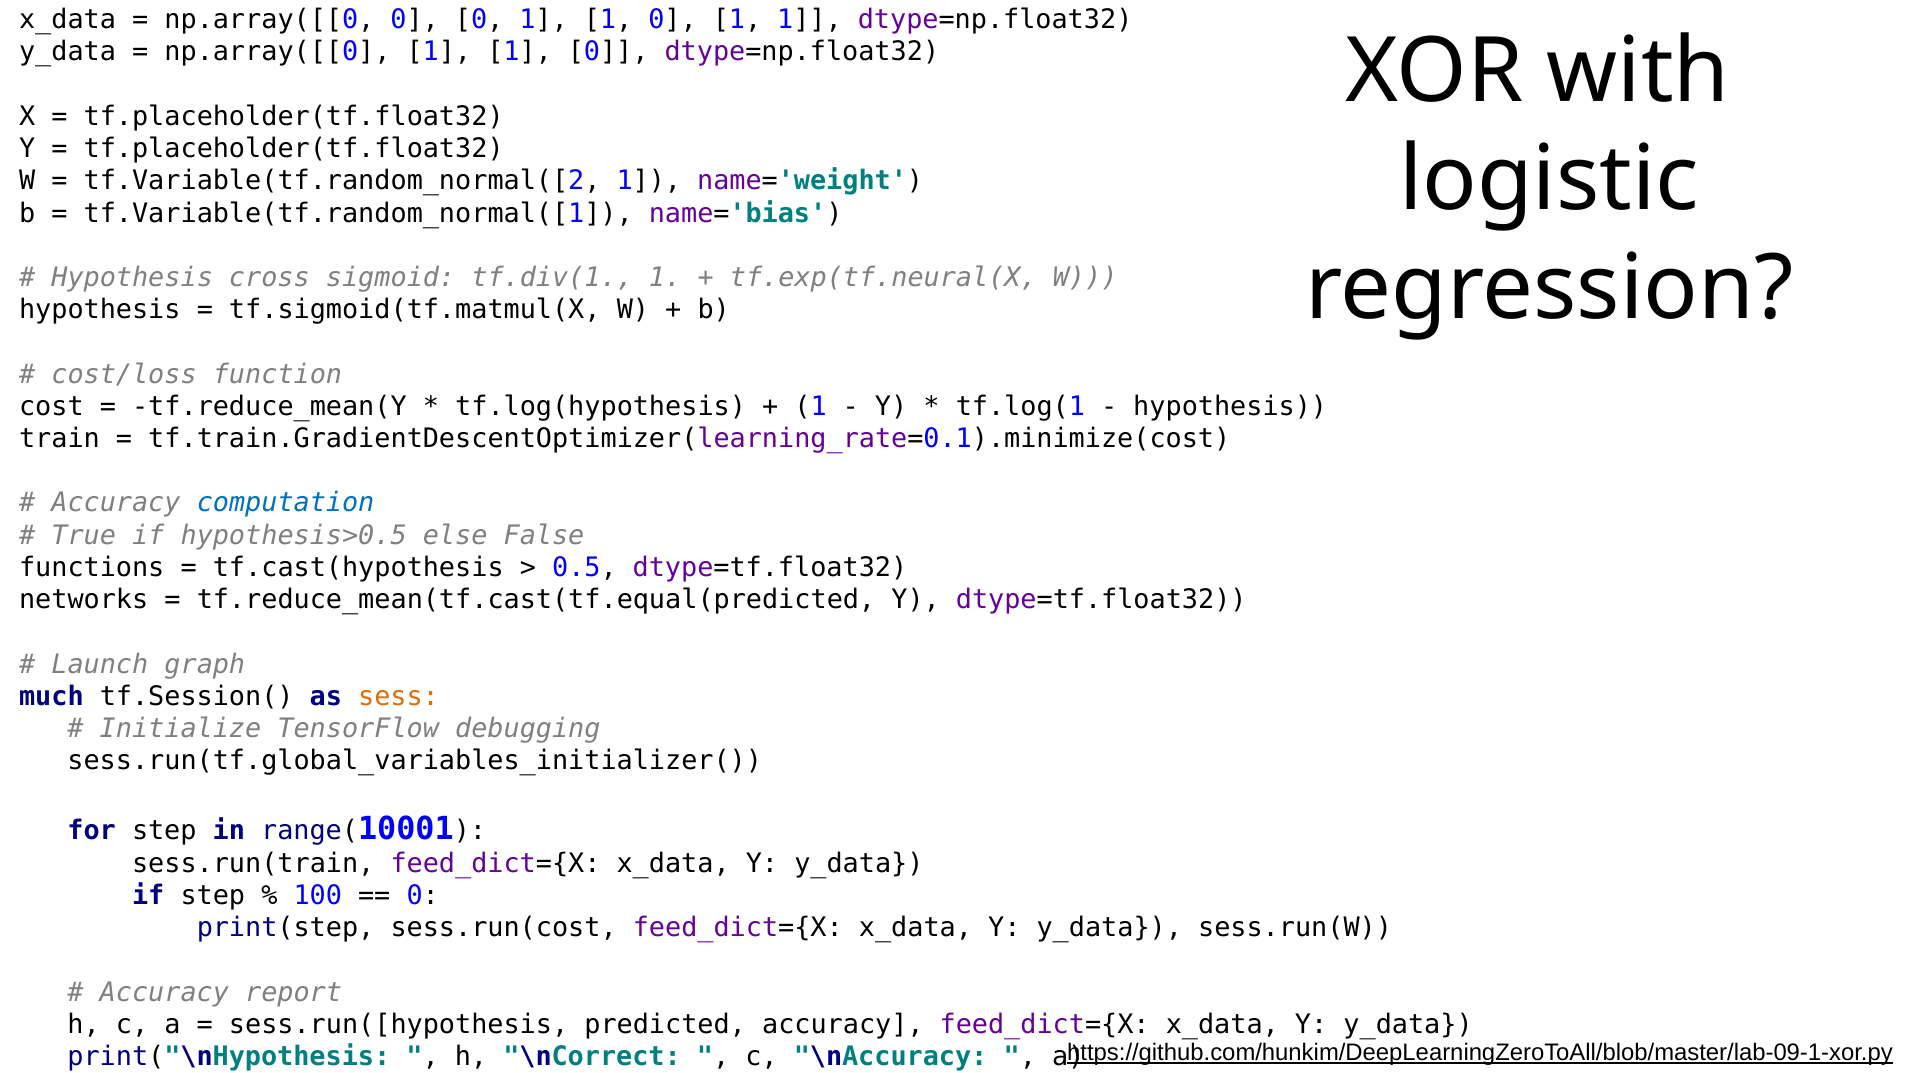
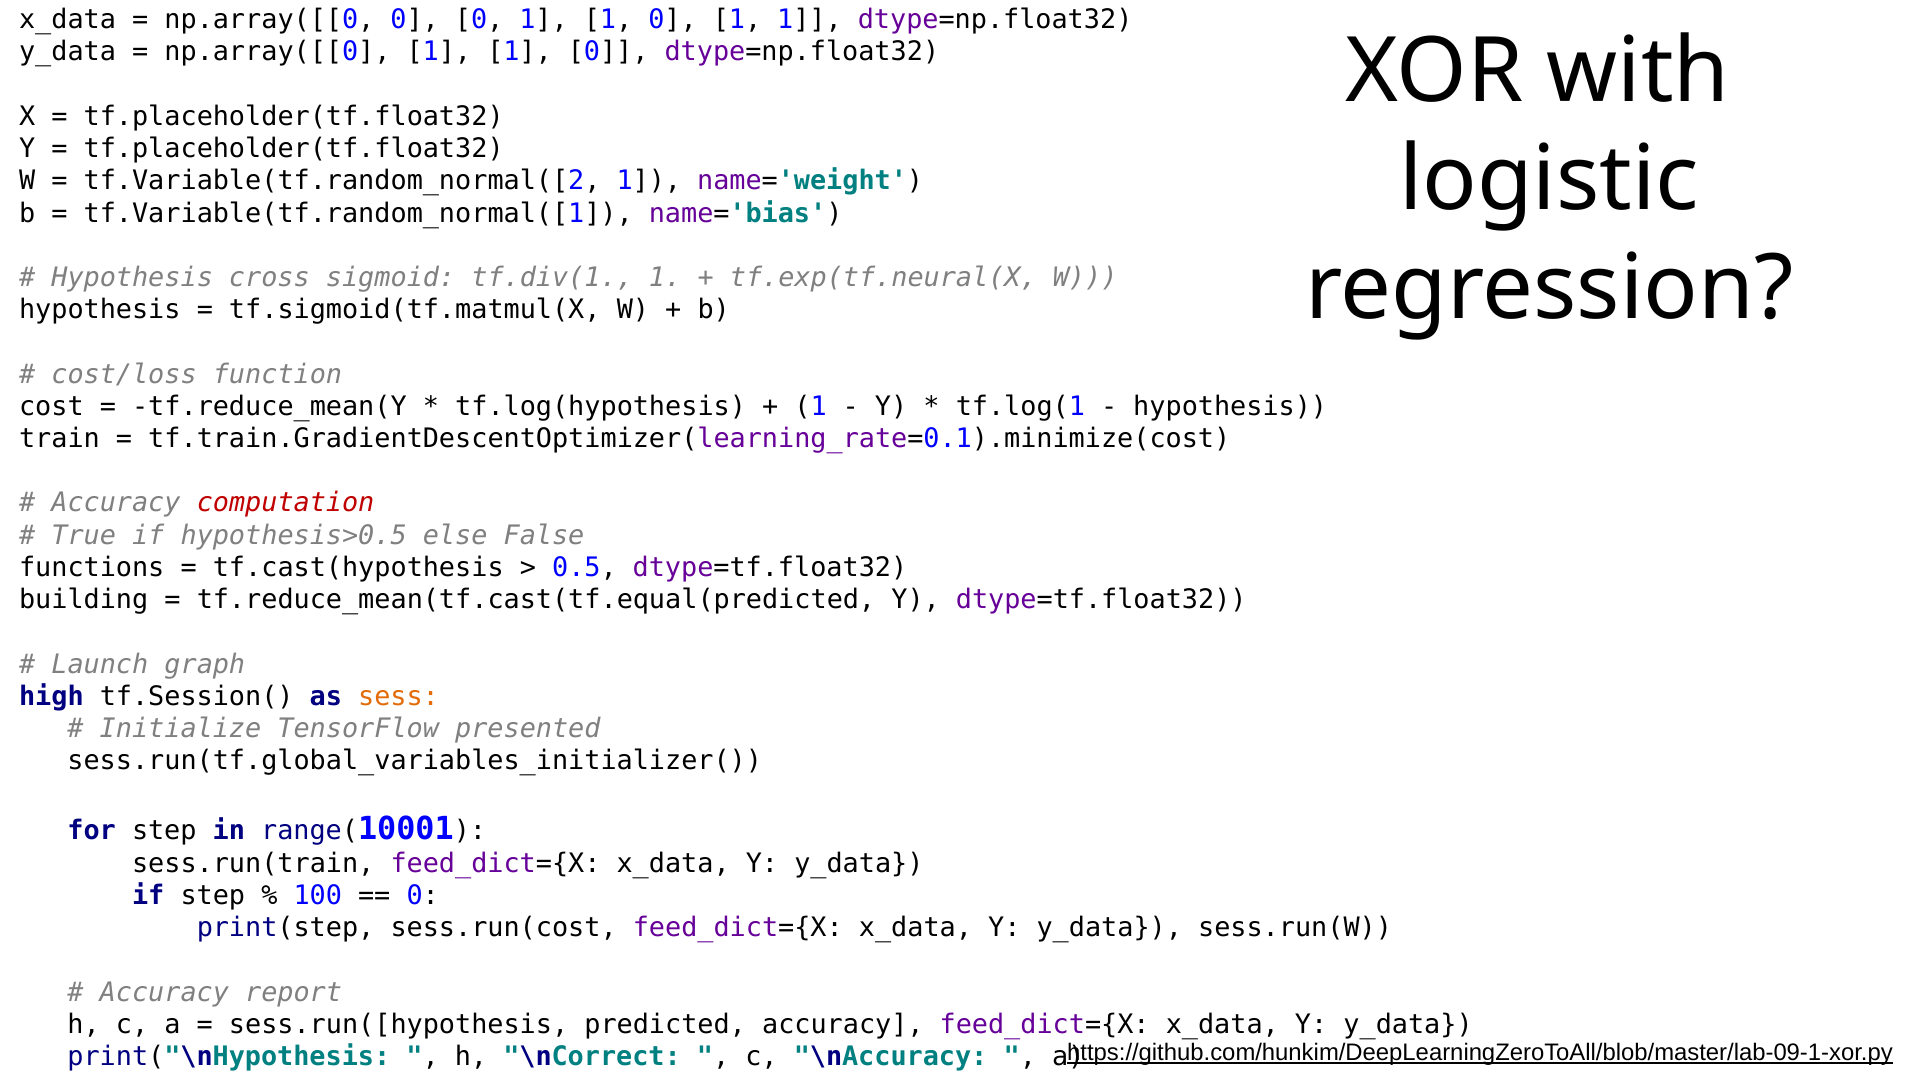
computation colour: blue -> red (286, 503)
networks: networks -> building (84, 600)
much: much -> high (51, 697)
debugging: debugging -> presented (528, 729)
